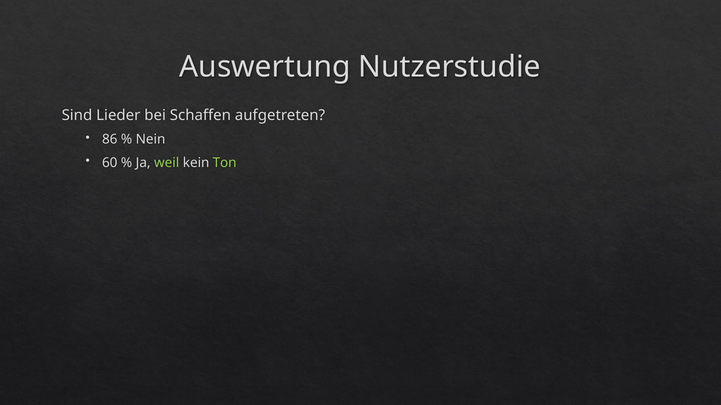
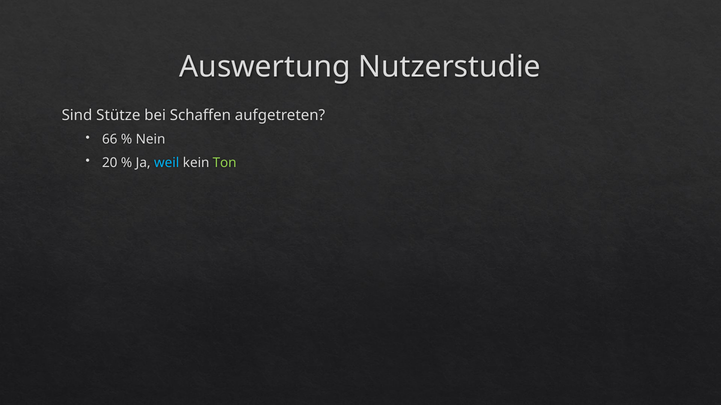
Lieder: Lieder -> Stütze (118, 115)
86: 86 -> 66 (110, 139)
60: 60 -> 20 (110, 163)
weil colour: light green -> light blue (167, 163)
